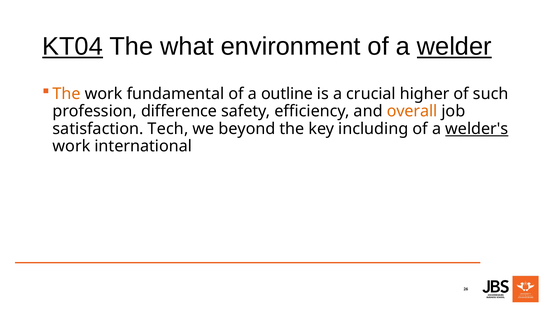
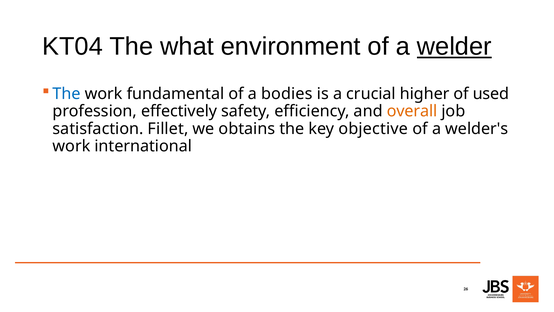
KT04 underline: present -> none (73, 47)
The colour: orange -> blue (67, 94)
outline: outline -> bodies (287, 94)
such: such -> used (491, 94)
difference: difference -> effectively (179, 111)
Tech: Tech -> Fillet (168, 129)
beyond: beyond -> obtains (247, 129)
including: including -> objective (373, 129)
welder's underline: present -> none (477, 129)
